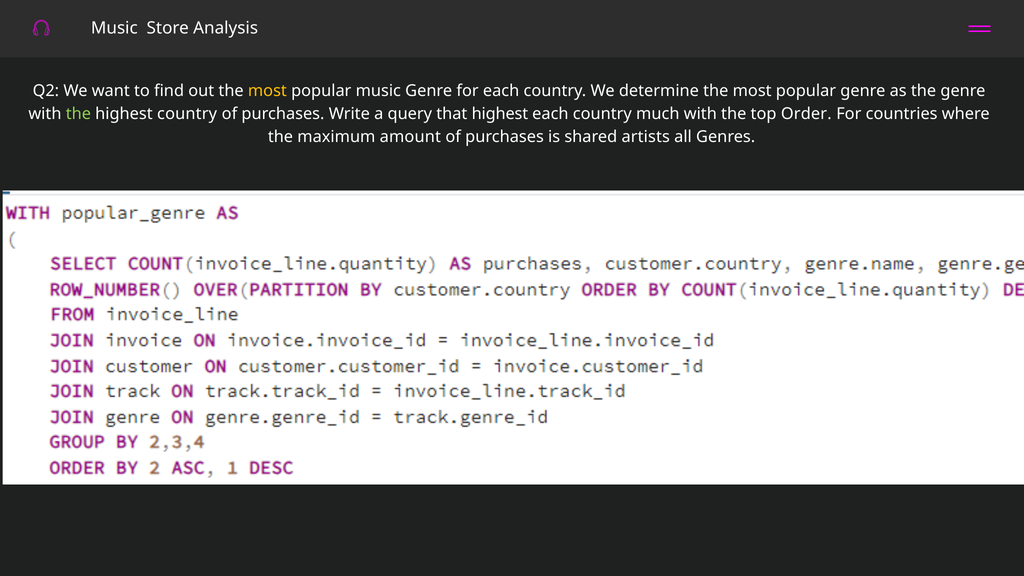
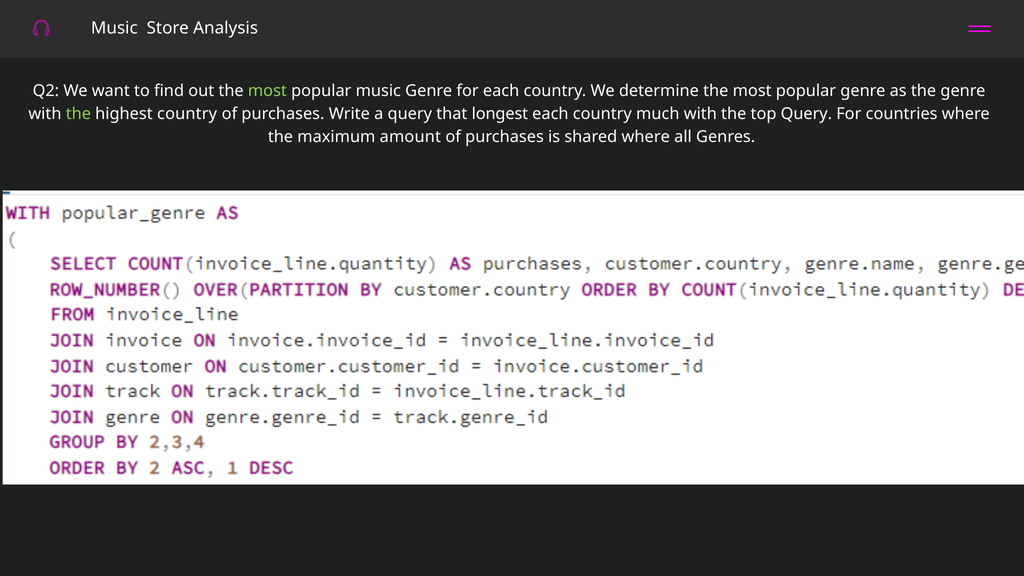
most colour: yellow -> light green (267, 91)
that highest: highest -> longest (500, 114)
top Order: Order -> Query (806, 114)
shared artists: artists -> where (646, 137)
